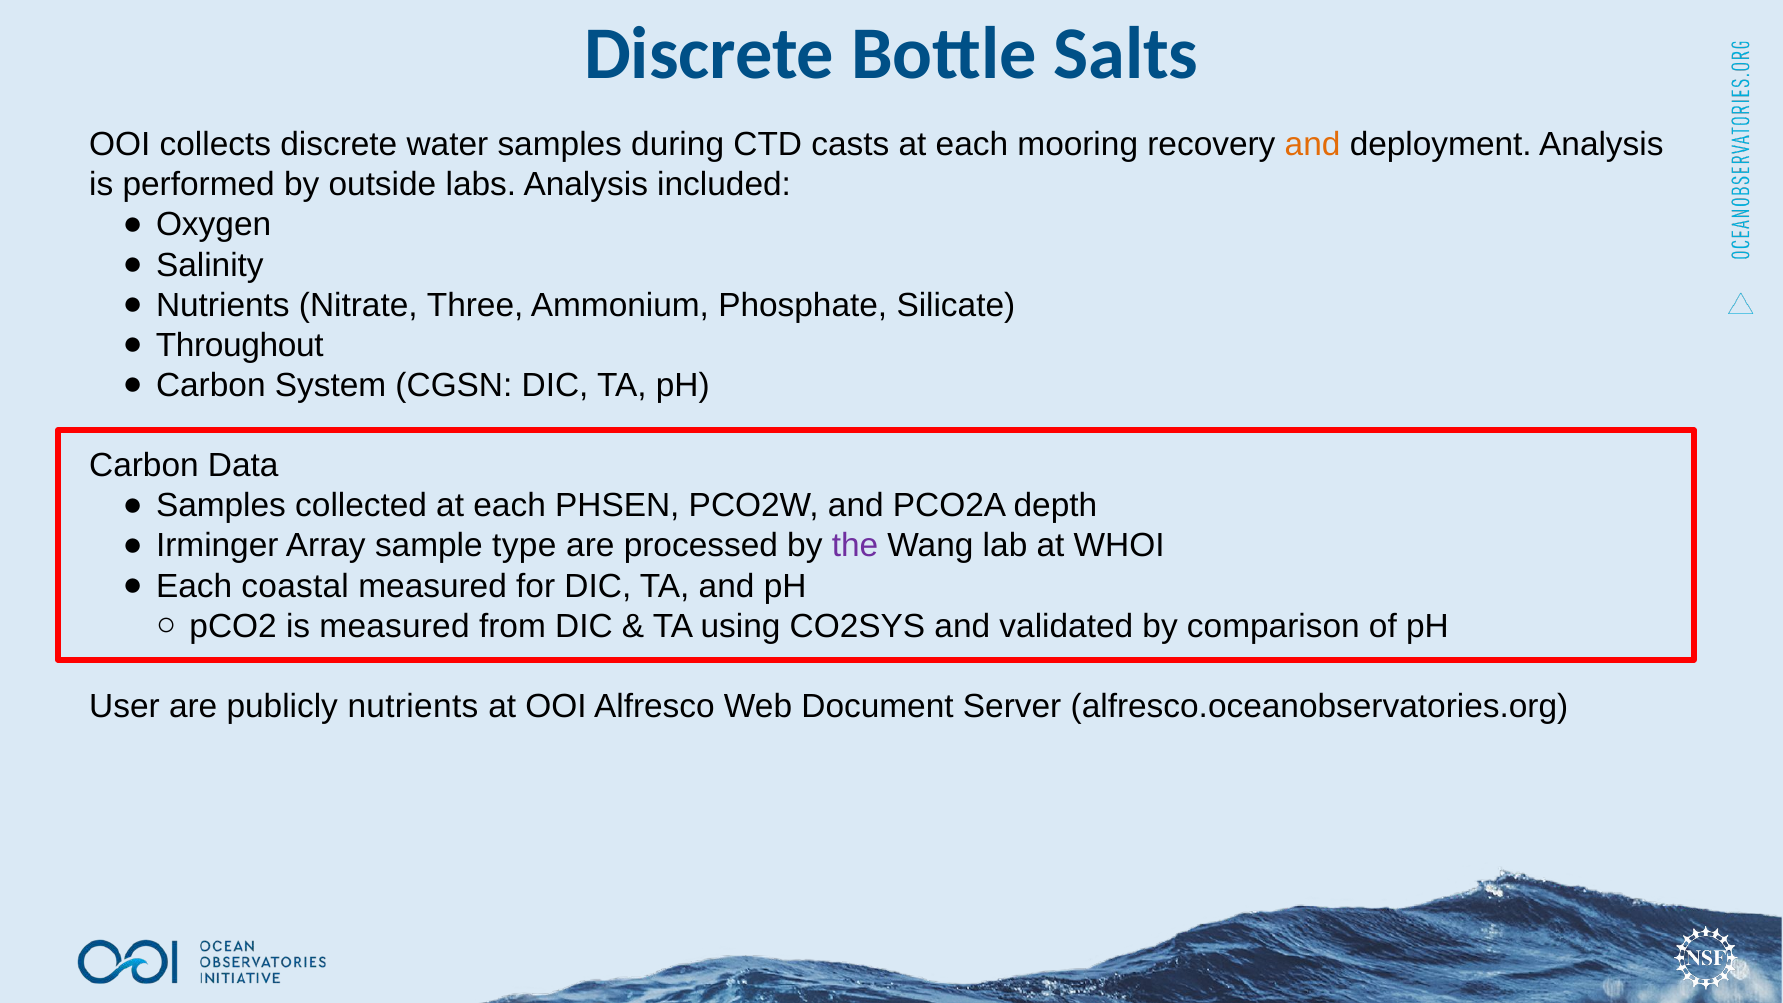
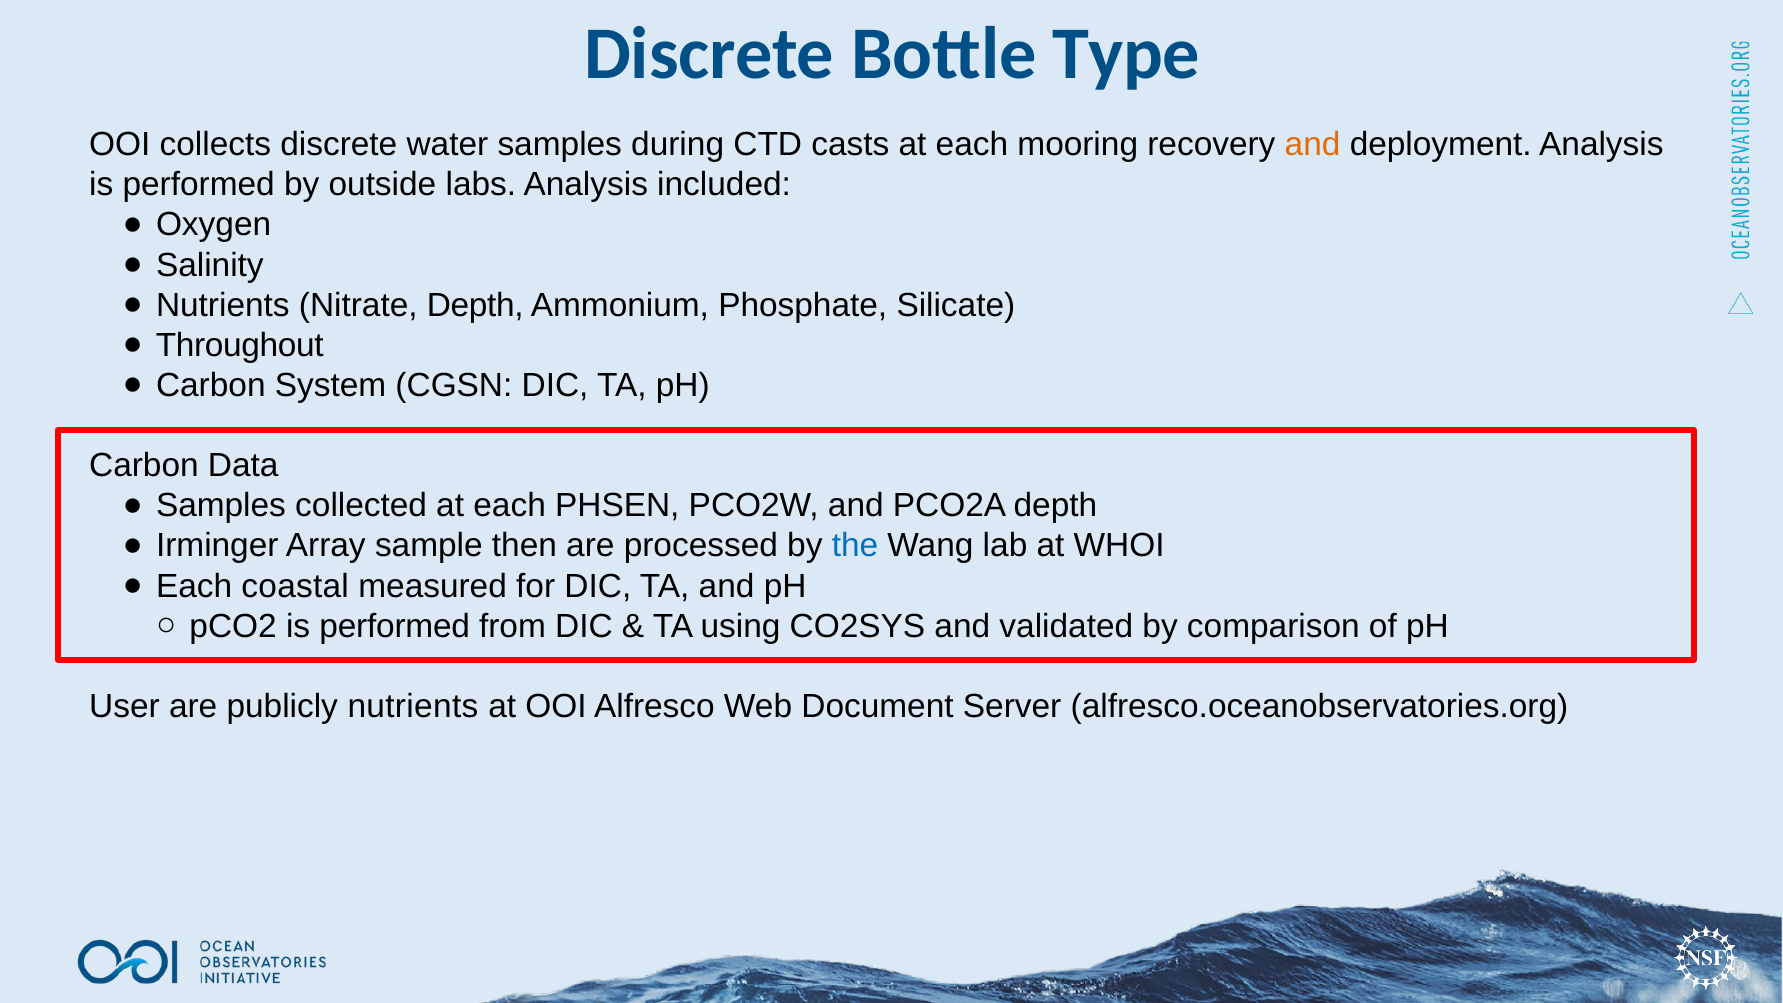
Salts: Salts -> Type (1126, 53)
Nitrate Three: Three -> Depth (475, 305)
type: type -> then (524, 546)
the colour: purple -> blue (855, 546)
pCO2 is measured: measured -> performed (395, 626)
